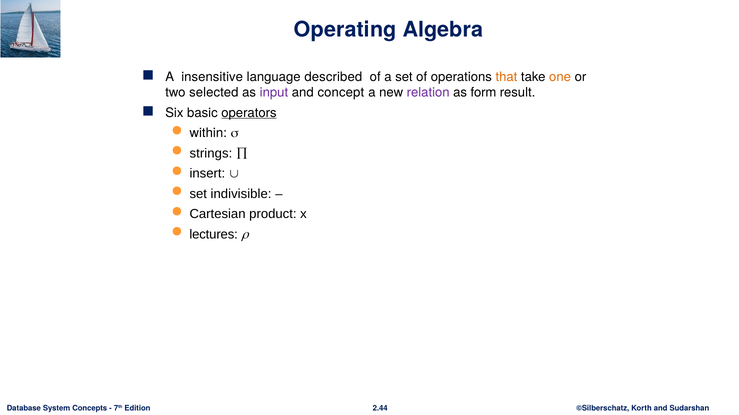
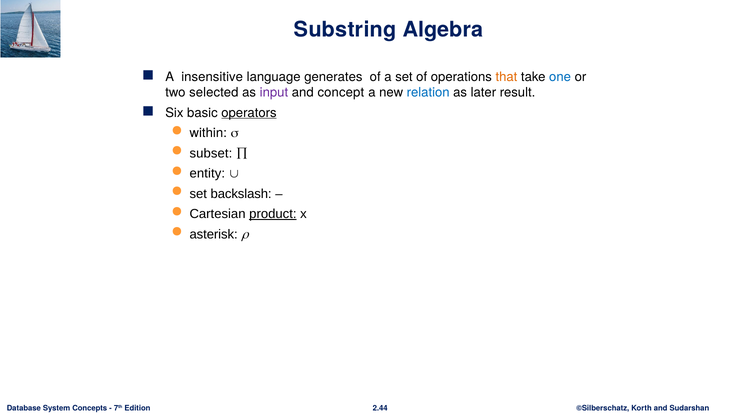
Operating: Operating -> Substring (345, 30)
described: described -> generates (333, 77)
one colour: orange -> blue (560, 77)
relation colour: purple -> blue (428, 93)
form: form -> later (483, 93)
strings: strings -> subset (211, 153)
insert: insert -> entity (207, 174)
indivisible: indivisible -> backslash (241, 194)
product underline: none -> present (273, 214)
lectures: lectures -> asterisk (214, 235)
